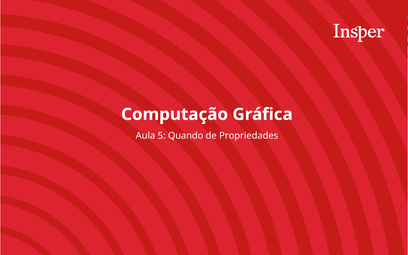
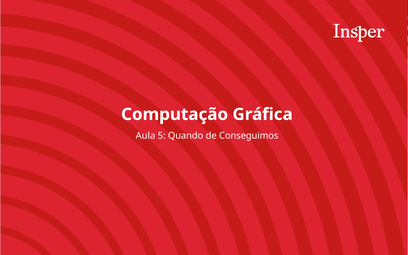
Propriedades: Propriedades -> Conseguimos (249, 136)
